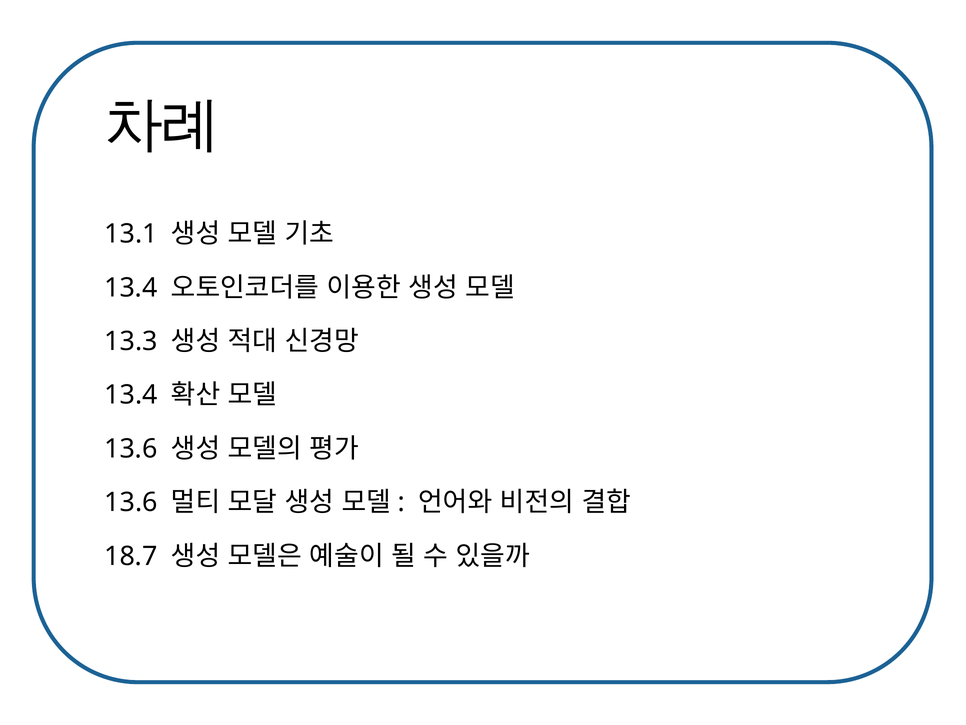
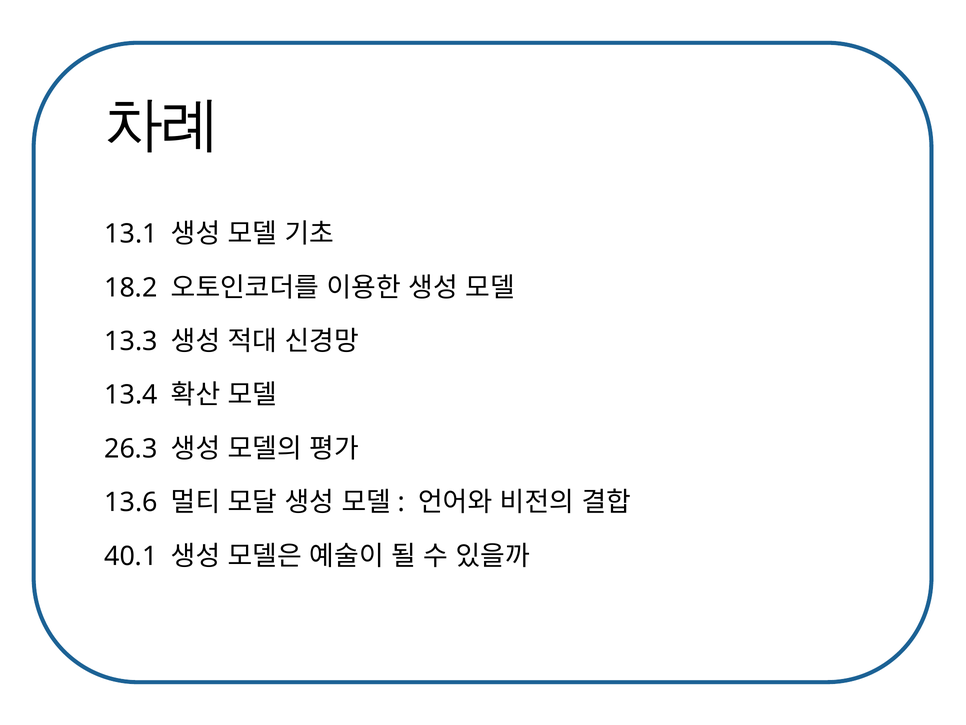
13.4: 13.4 -> 18.2 (131, 287)
13.6: 13.6 -> 26.3 (131, 448)
18.7: 18.7 -> 40.1 (131, 556)
